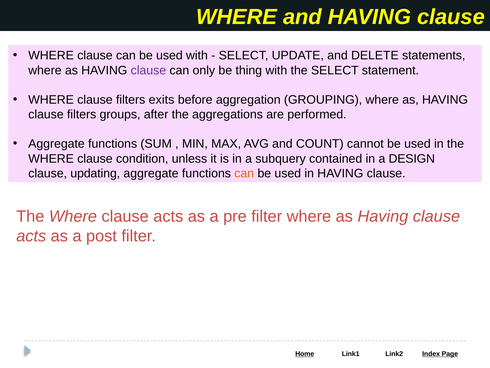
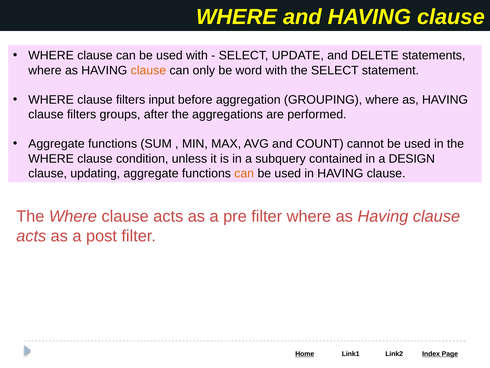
clause colour: purple -> orange (148, 70)
thing: thing -> word (249, 70)
exits: exits -> input (162, 100)
